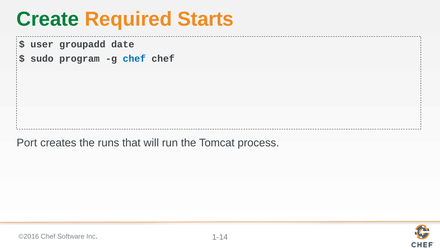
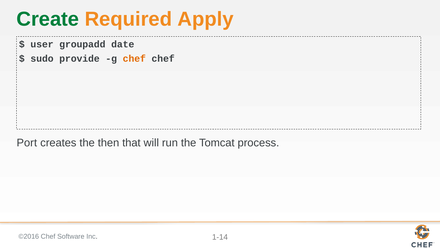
Starts: Starts -> Apply (206, 19)
program: program -> provide (80, 58)
chef colour: blue -> orange (134, 58)
runs: runs -> then (109, 143)
